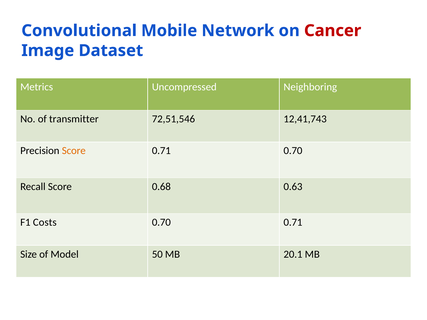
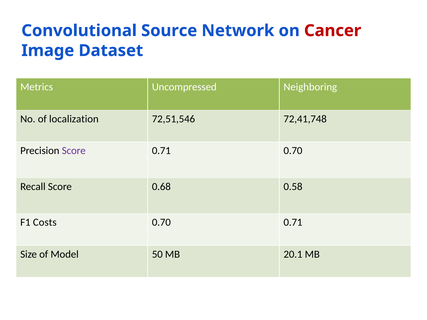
Mobile: Mobile -> Source (169, 31)
transmitter: transmitter -> localization (74, 119)
12,41,743: 12,41,743 -> 72,41,748 (305, 119)
Score colour: orange -> purple (74, 151)
0.63: 0.63 -> 0.58 (293, 187)
